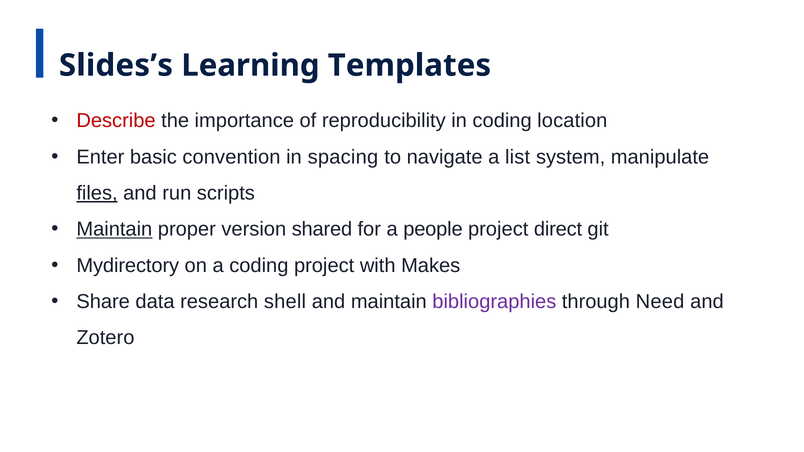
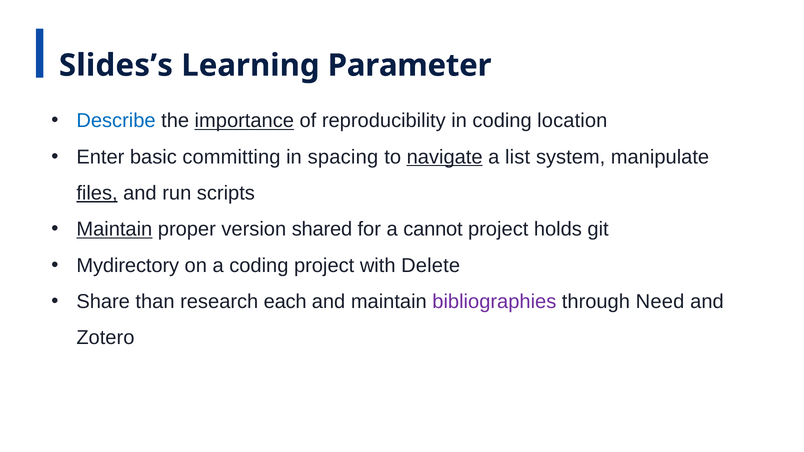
Templates: Templates -> Parameter (410, 65)
Describe colour: red -> blue (116, 121)
importance underline: none -> present (244, 121)
convention: convention -> committing (231, 157)
navigate underline: none -> present (445, 157)
people: people -> cannot (433, 229)
direct: direct -> holds (558, 229)
Makes: Makes -> Delete (431, 266)
data: data -> than (155, 302)
shell: shell -> each (285, 302)
